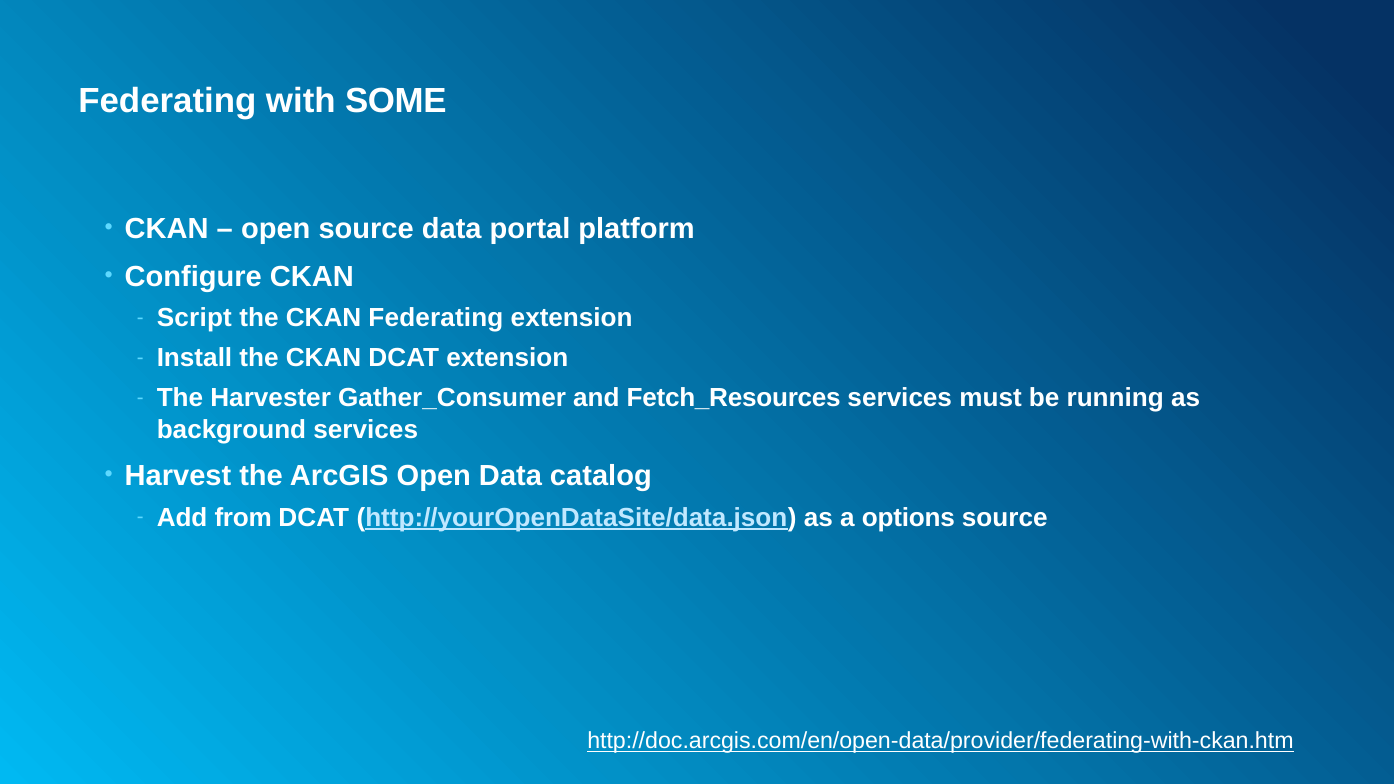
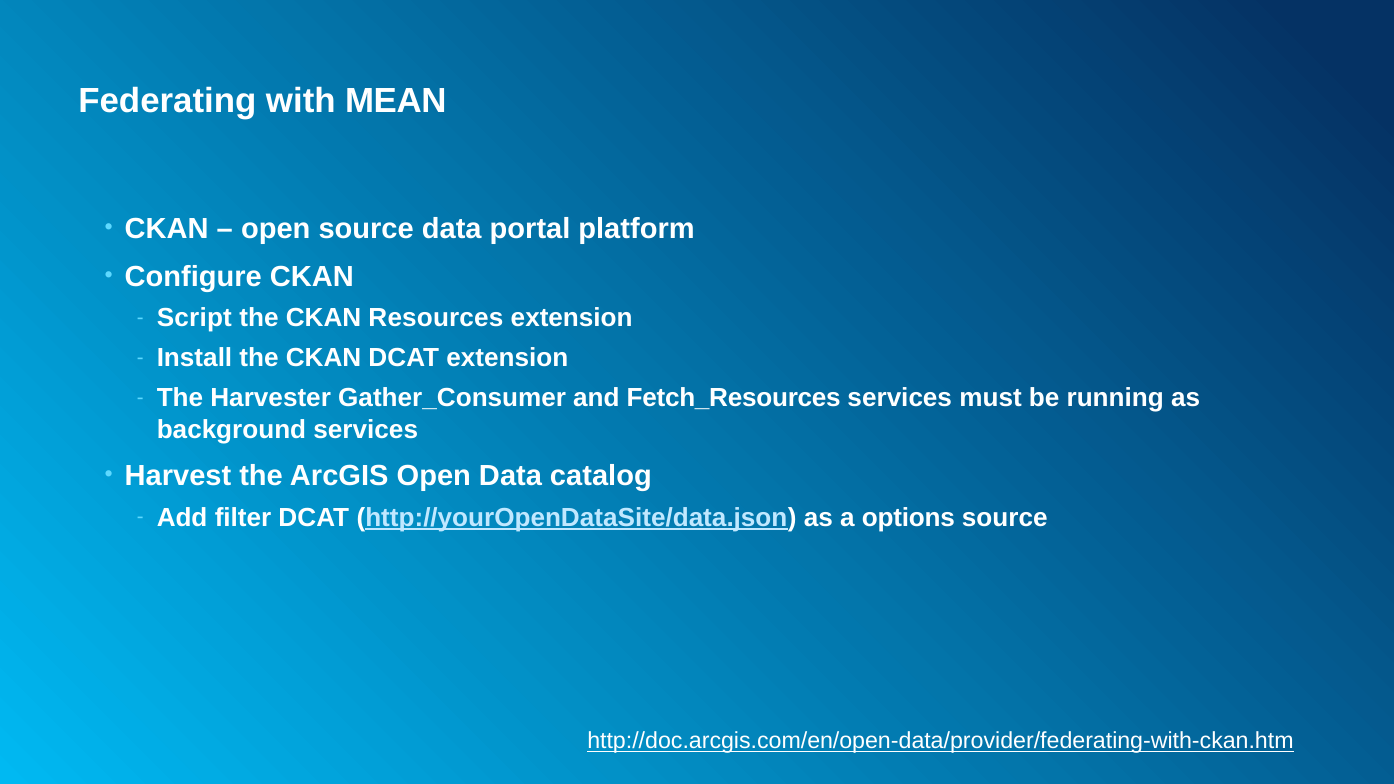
SOME: SOME -> MEAN (396, 101)
CKAN Federating: Federating -> Resources (436, 318)
from: from -> filter (243, 518)
